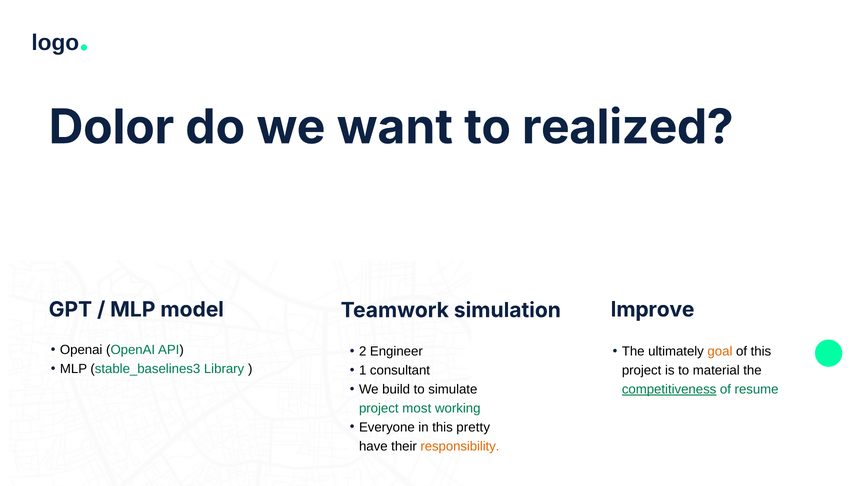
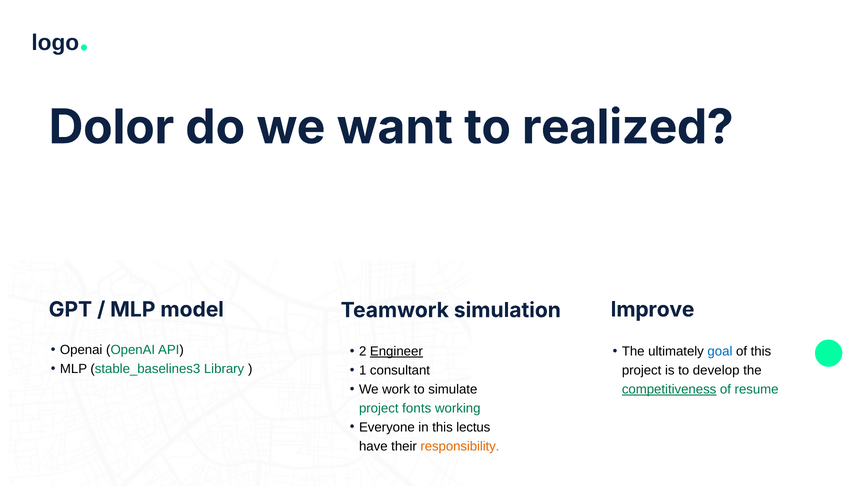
Engineer underline: none -> present (396, 352)
goal colour: orange -> blue (720, 352)
material: material -> develop (716, 371)
build: build -> work (396, 390)
most: most -> fonts (417, 409)
pretty: pretty -> lectus (473, 428)
